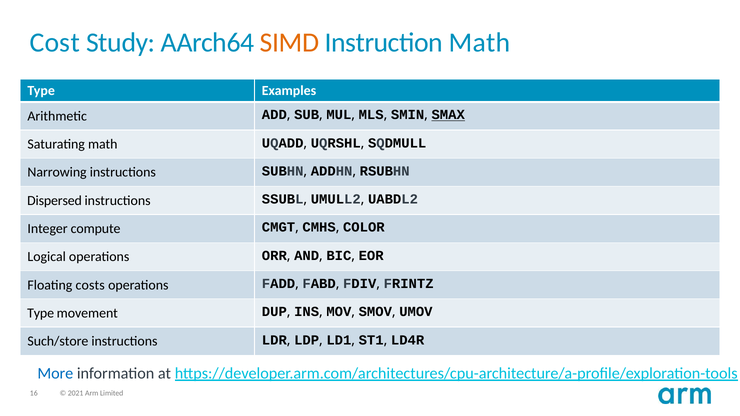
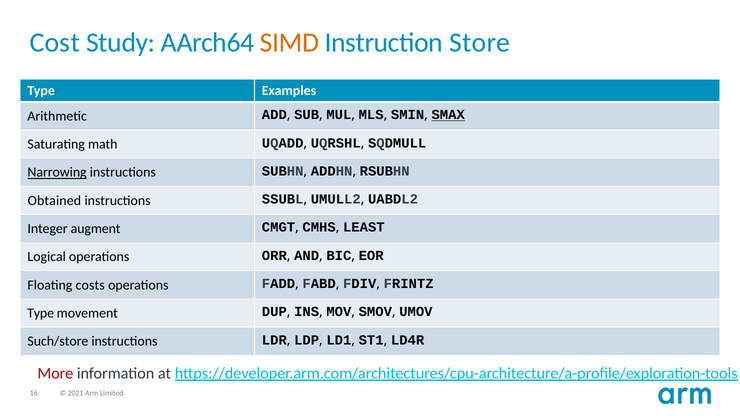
Instruction Math: Math -> Store (480, 42)
Narrowing underline: none -> present (57, 172)
Dispersed: Dispersed -> Obtained (54, 201)
compute: compute -> augment (96, 229)
COLOR: COLOR -> LEAST (364, 228)
More colour: blue -> red (55, 374)
